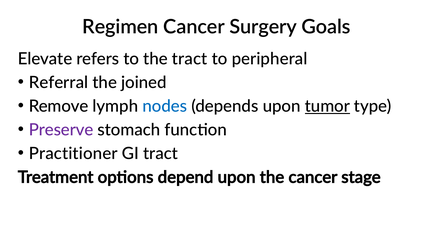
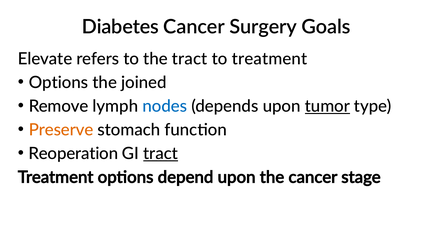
Regimen: Regimen -> Diabetes (120, 27)
to peripheral: peripheral -> treatment (270, 59)
Referral: Referral -> Options (58, 83)
Preserve colour: purple -> orange (61, 130)
Practitioner: Practitioner -> Reoperation (73, 154)
tract underline: none -> present (161, 154)
